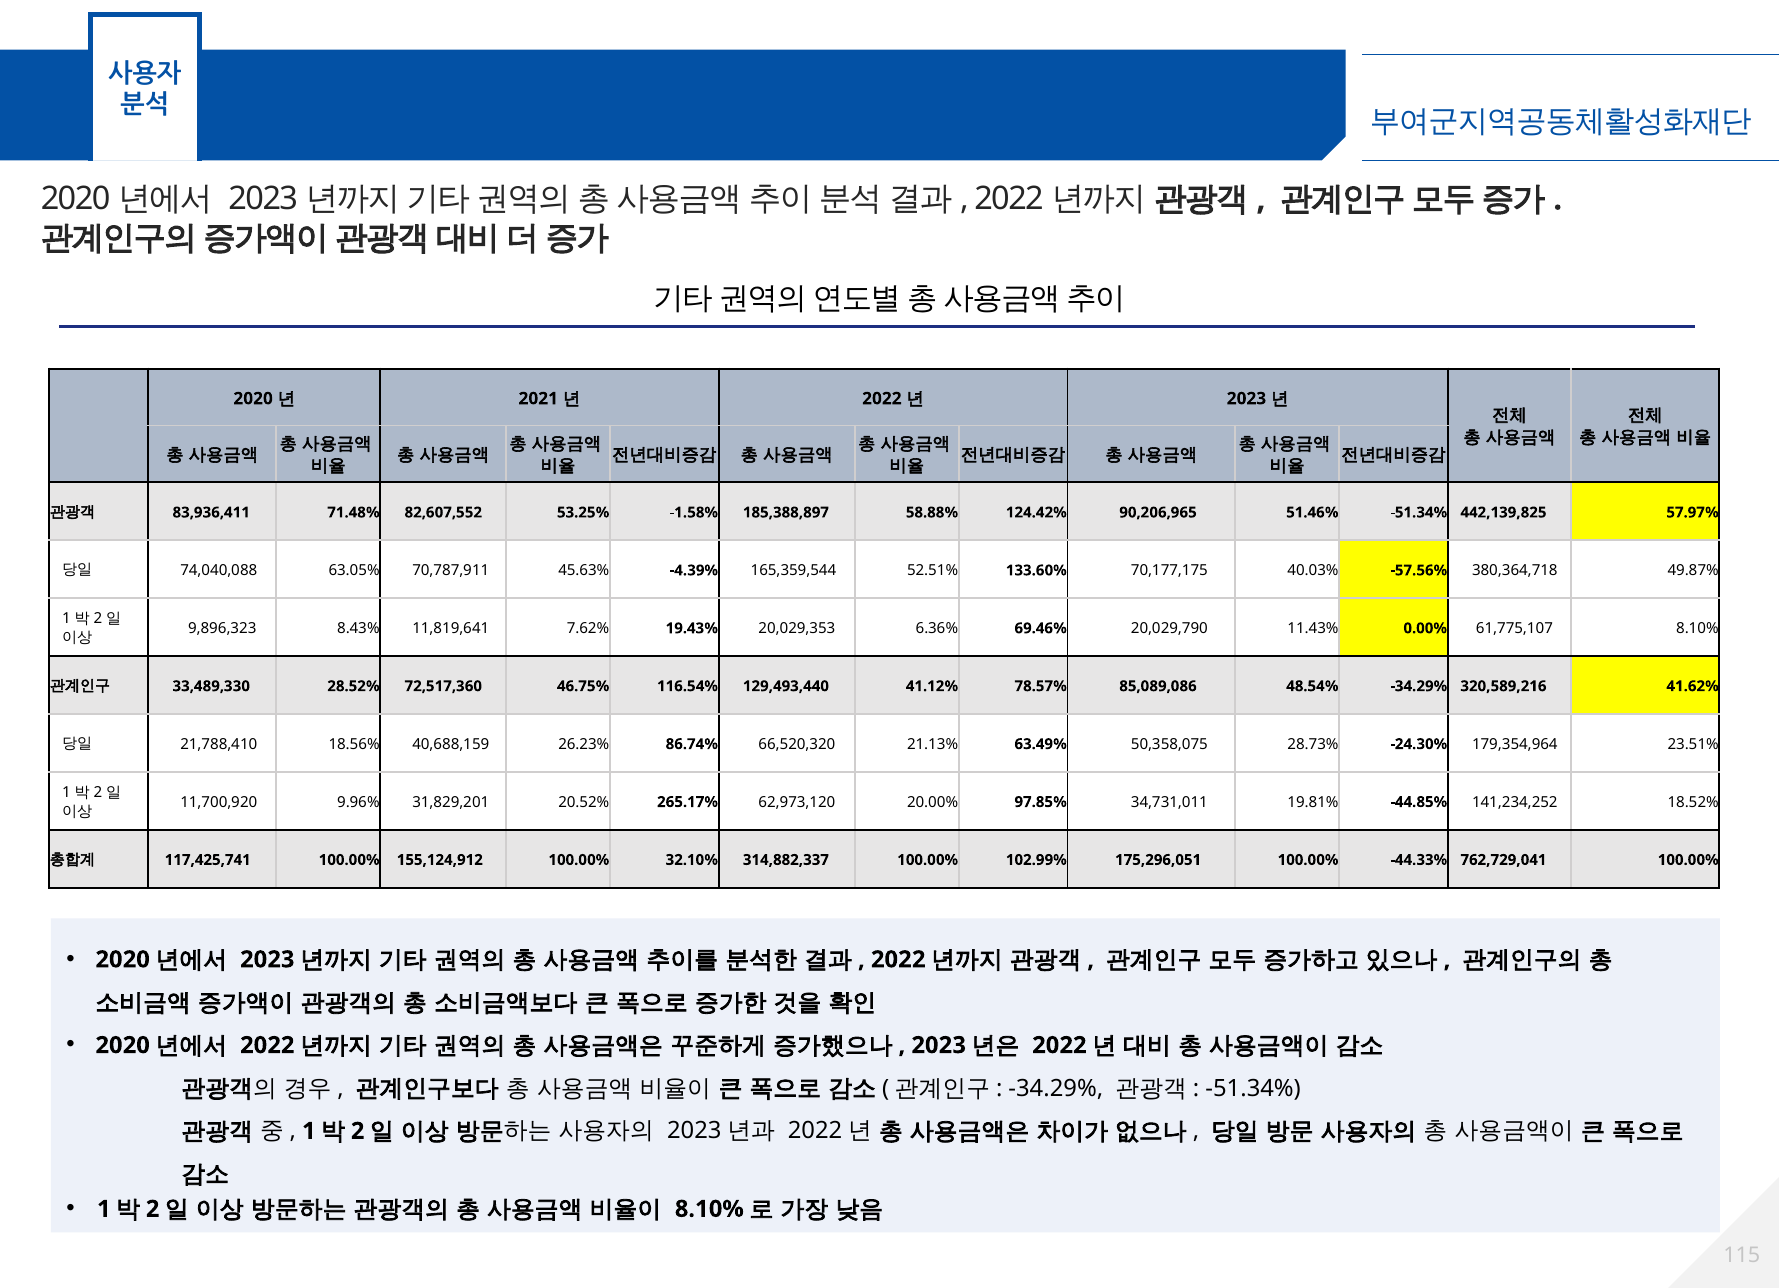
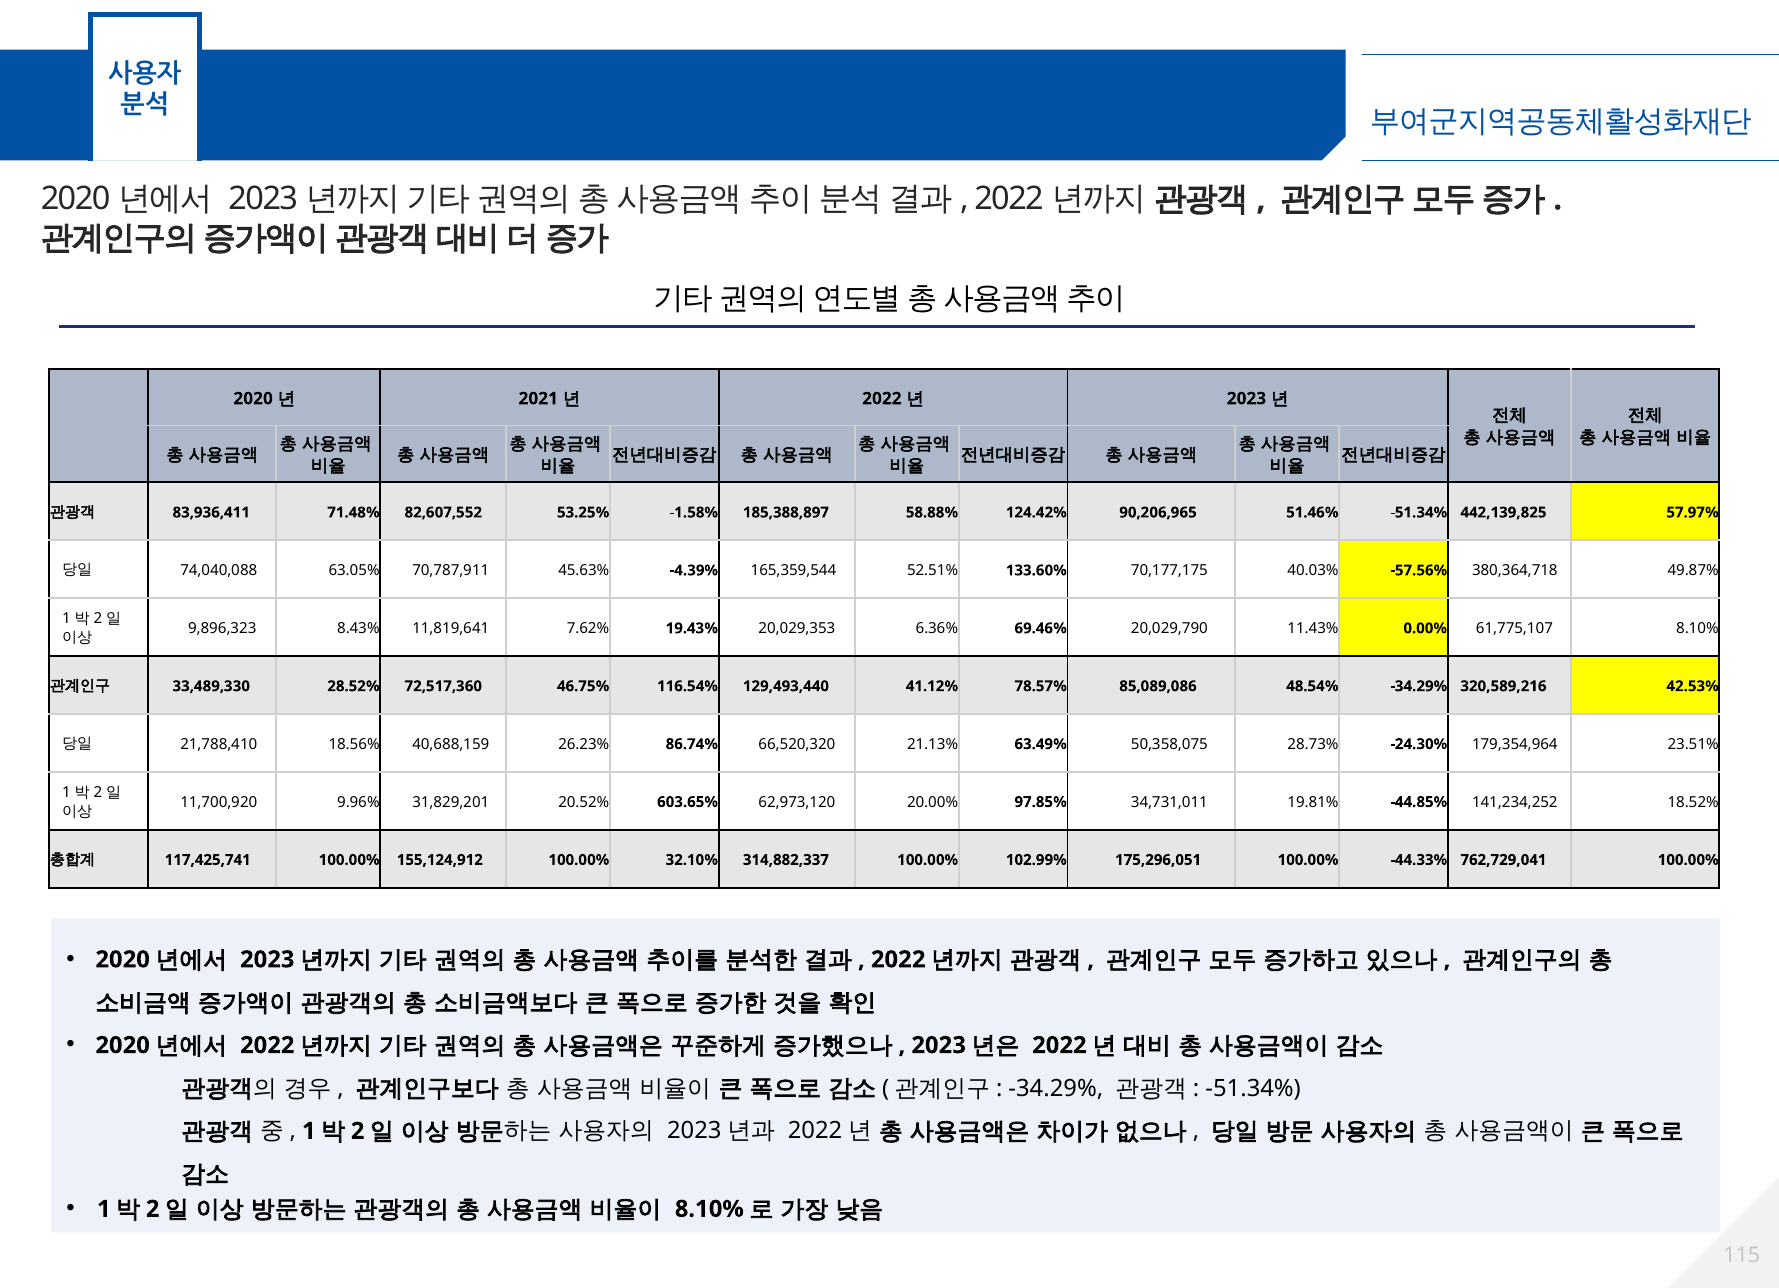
41.62%: 41.62% -> 42.53% (1693, 686)
265.17%: 265.17% -> 603.65% (688, 802)
